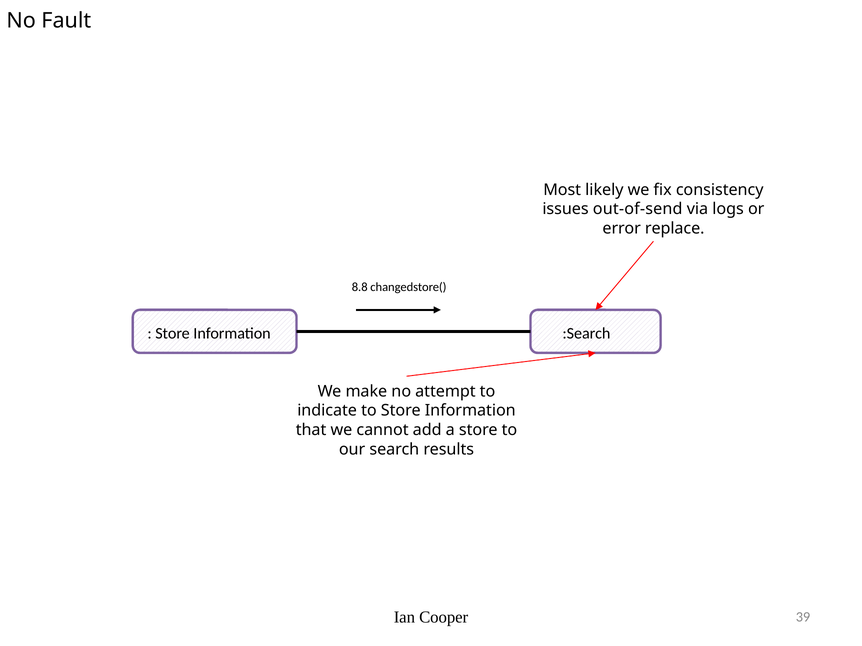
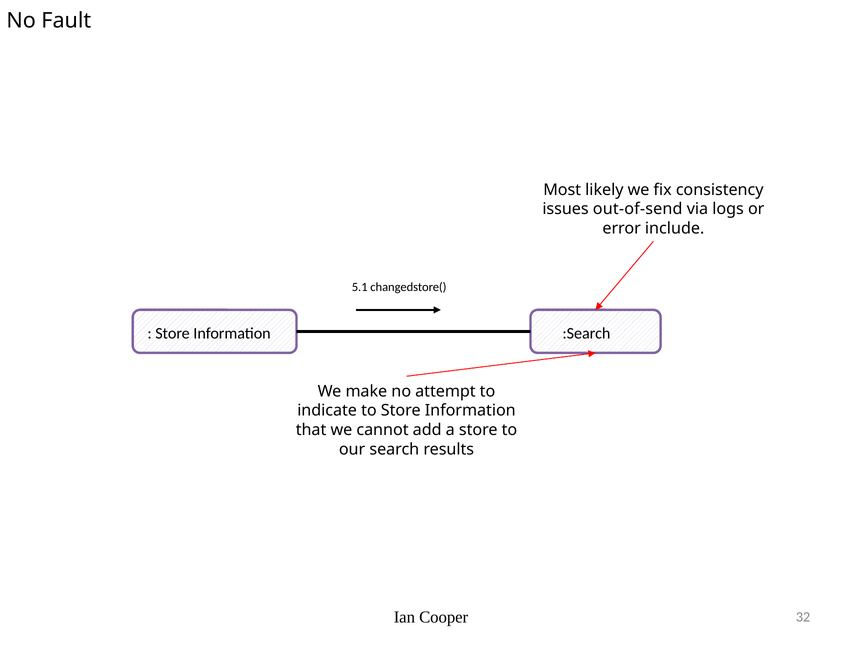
replace: replace -> include (675, 229)
8.8: 8.8 -> 5.1 (360, 287)
39: 39 -> 32 (803, 617)
